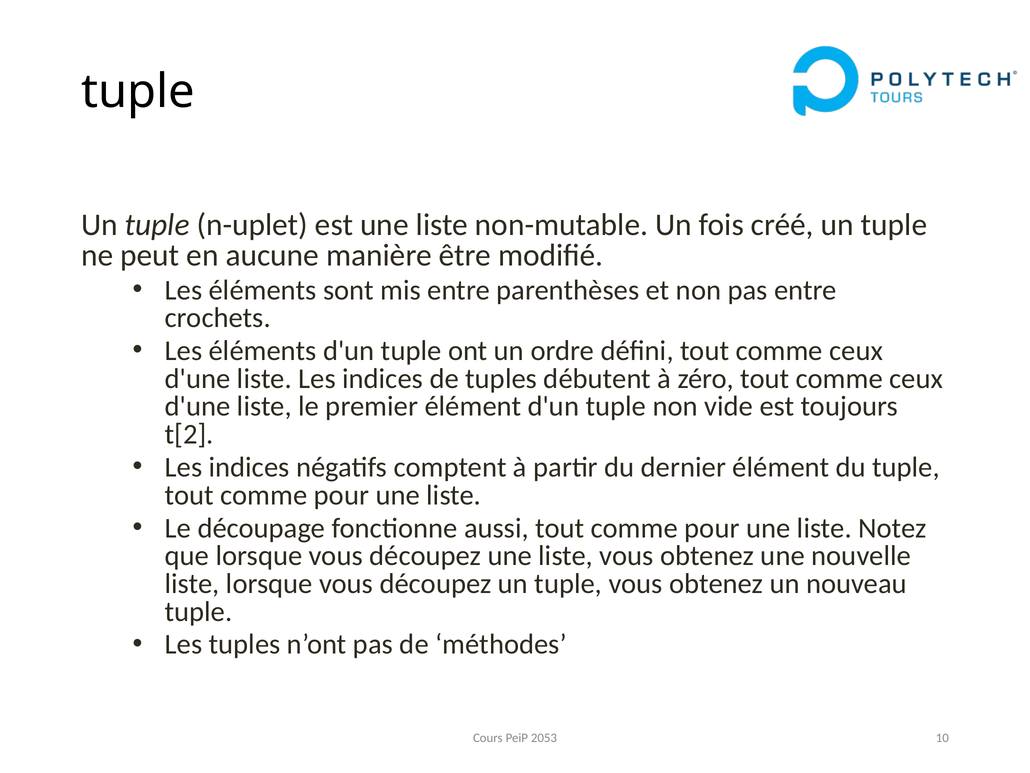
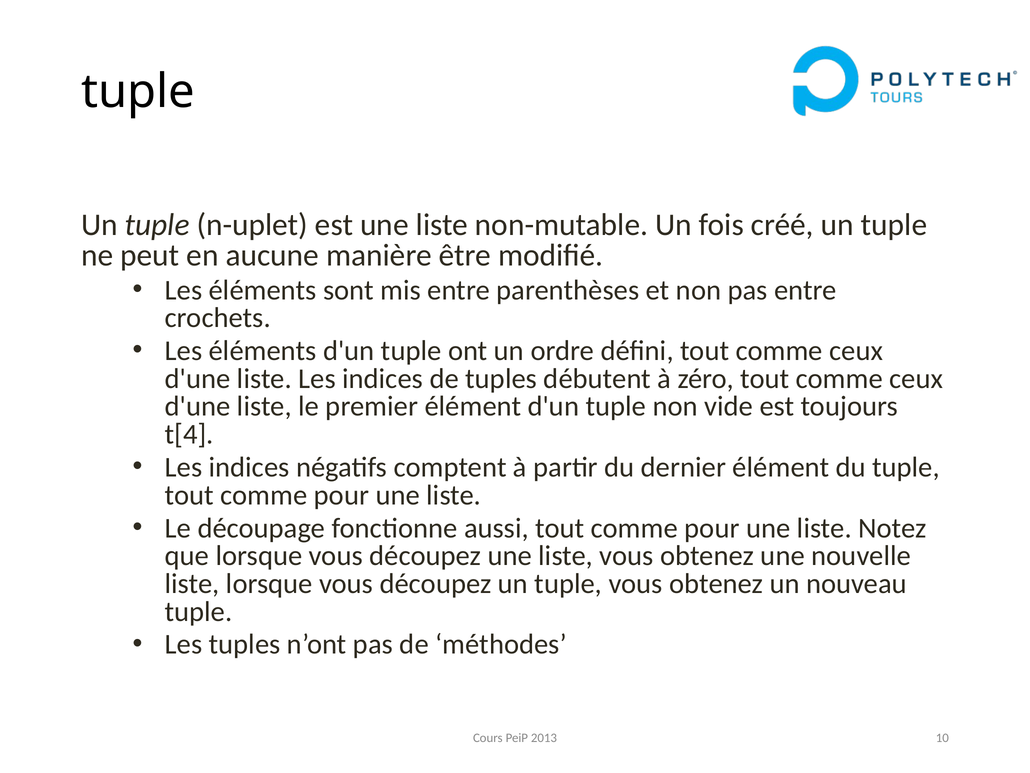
t[2: t[2 -> t[4 (189, 434)
2053: 2053 -> 2013 (544, 737)
